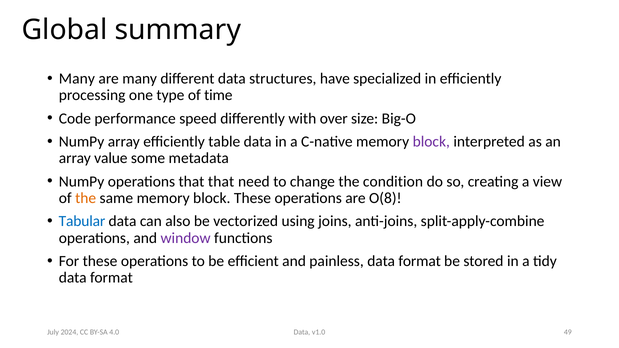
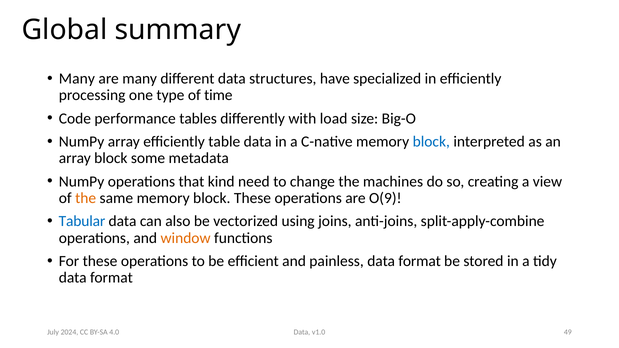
speed: speed -> tables (198, 119)
over: over -> load (334, 119)
block colour: purple -> blue (431, 142)
array value: value -> block (111, 158)
that that: that -> kind (221, 182)
condition: condition -> machines (393, 182)
O(8: O(8 -> O(9 (385, 198)
window colour: purple -> orange (186, 238)
